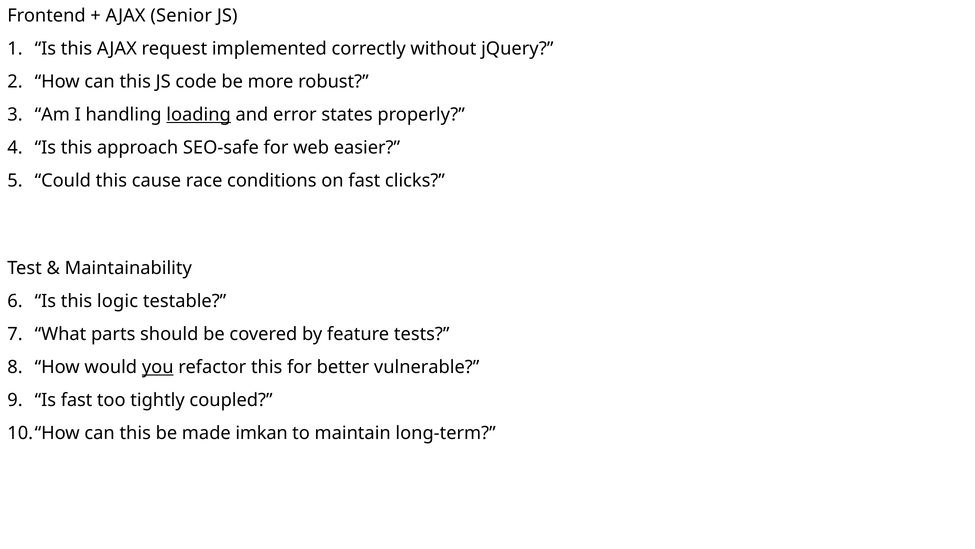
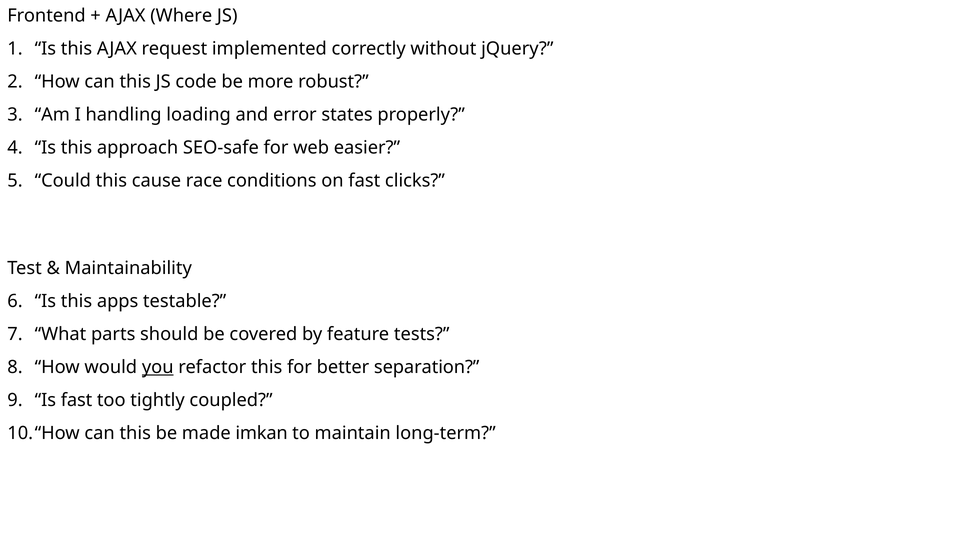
Senior: Senior -> Where (181, 16)
loading underline: present -> none (199, 115)
logic: logic -> apps (118, 301)
vulnerable: vulnerable -> separation (427, 367)
